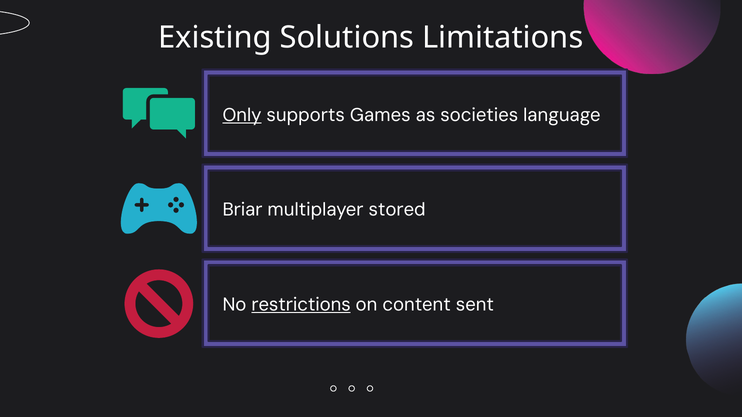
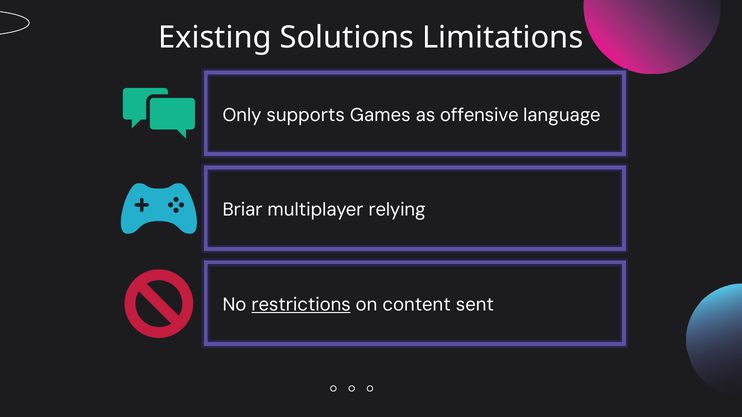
Only underline: present -> none (242, 115)
societies: societies -> offensive (479, 115)
stored: stored -> relying (397, 210)
